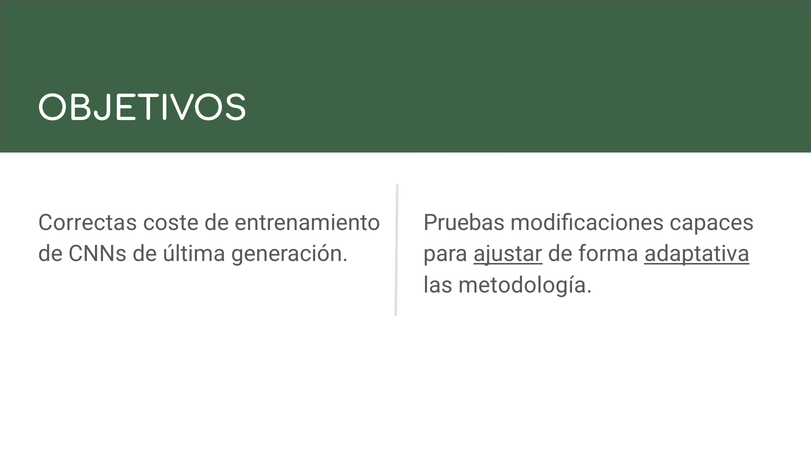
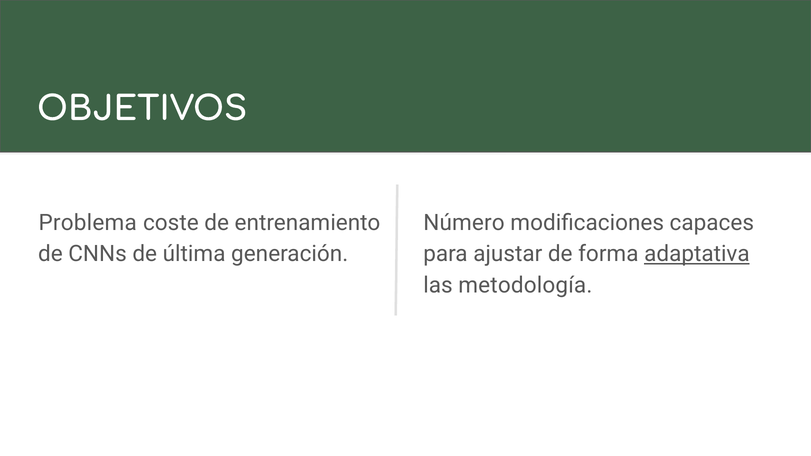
Correctas: Correctas -> Problema (88, 223)
Pruebas: Pruebas -> Número (464, 223)
ajustar underline: present -> none (508, 254)
